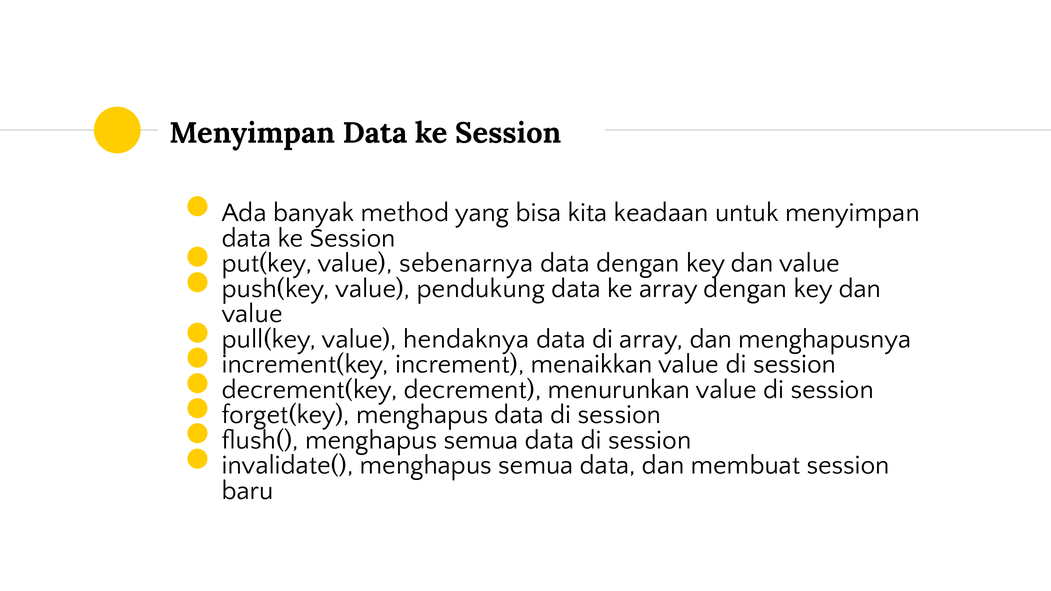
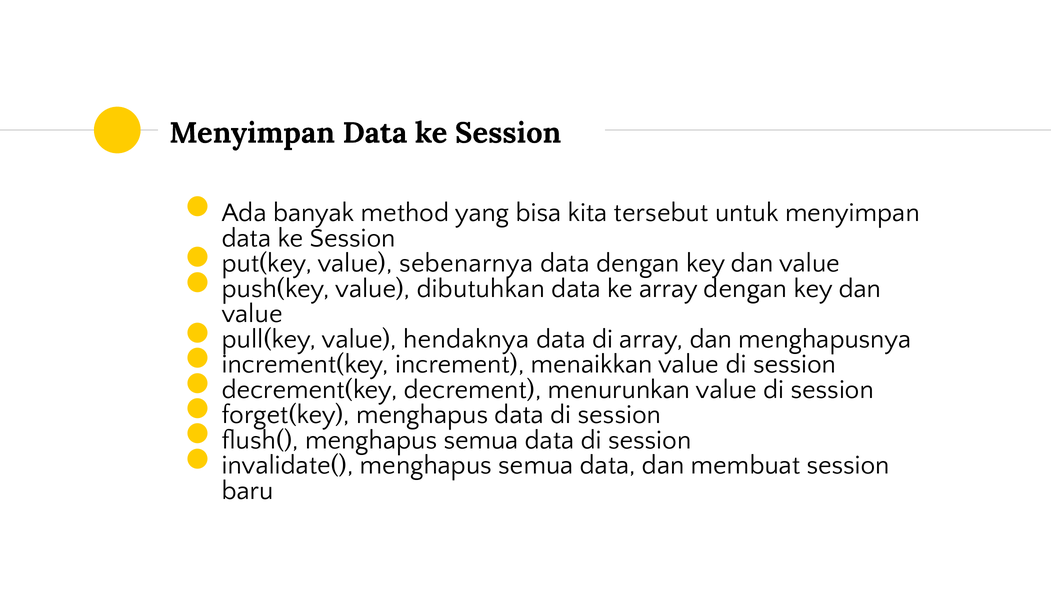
keadaan: keadaan -> tersebut (661, 213)
pendukung: pendukung -> dibutuhkan (481, 289)
